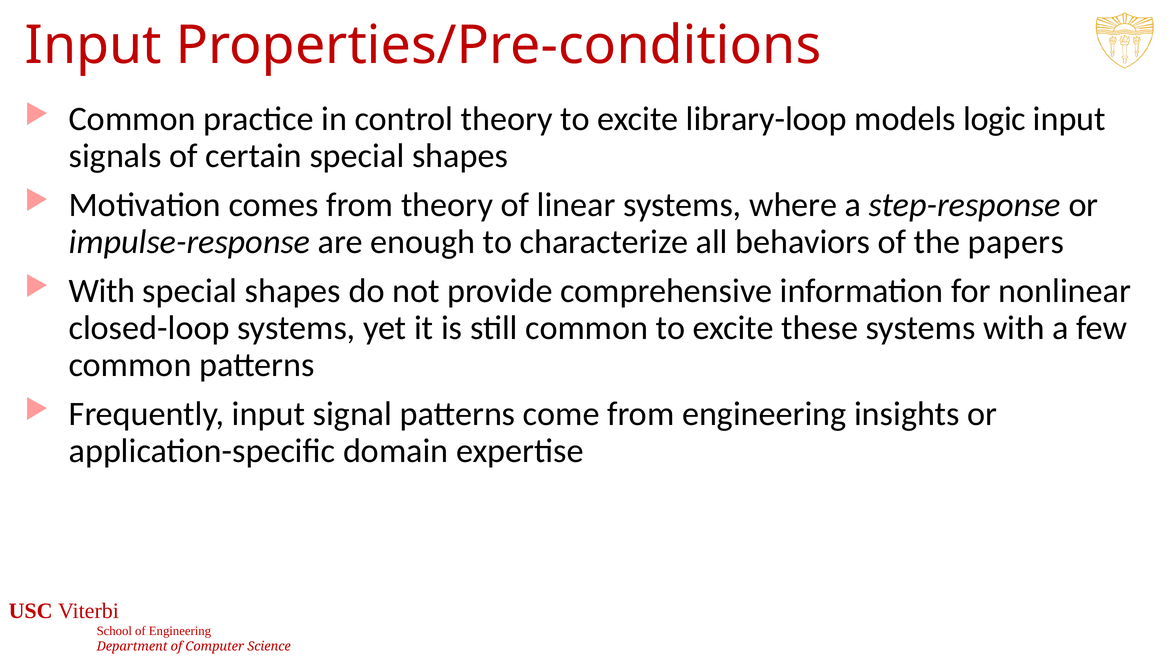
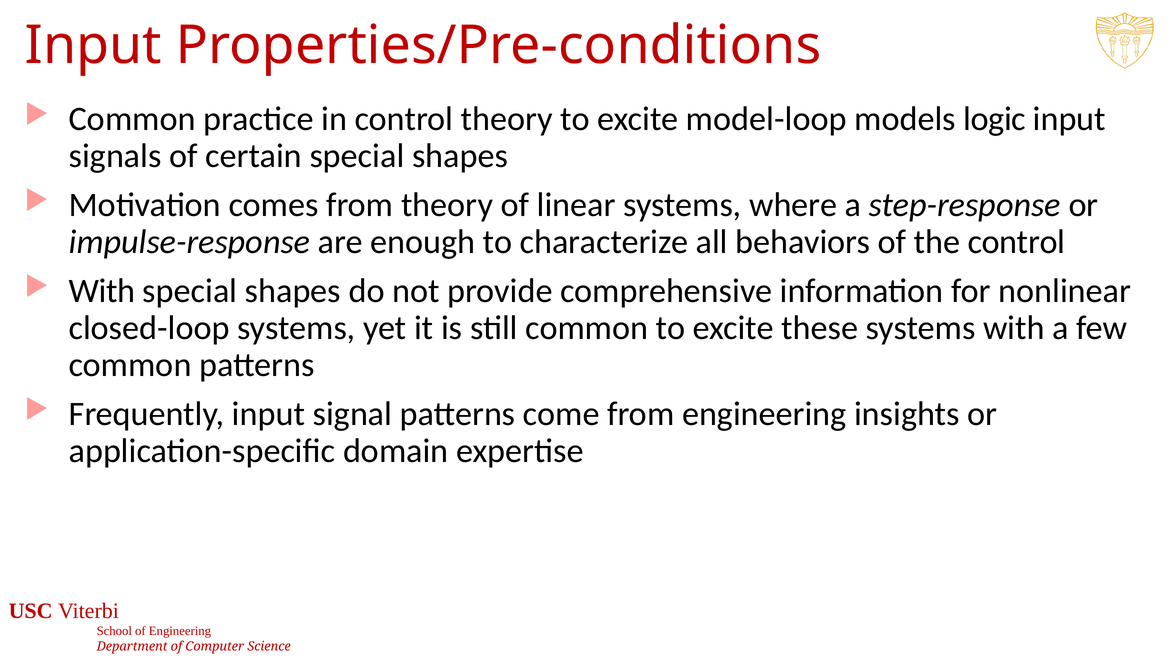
library-loop: library-loop -> model-loop (766, 119)
the papers: papers -> control (1016, 242)
